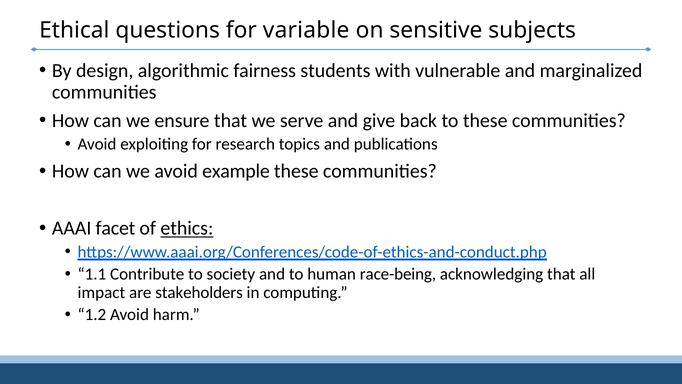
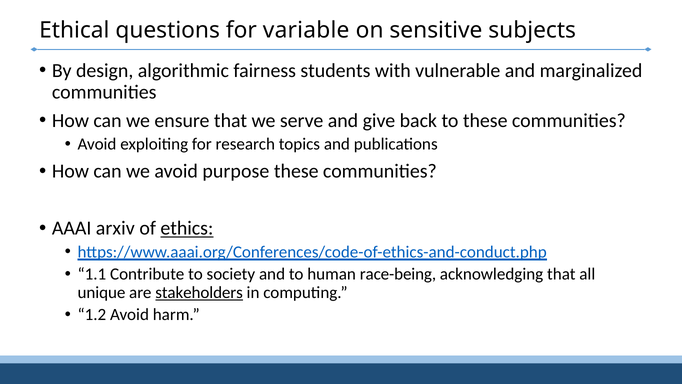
example: example -> purpose (236, 171)
facet: facet -> arxiv (115, 228)
impact: impact -> unique (101, 292)
stakeholders underline: none -> present (199, 292)
